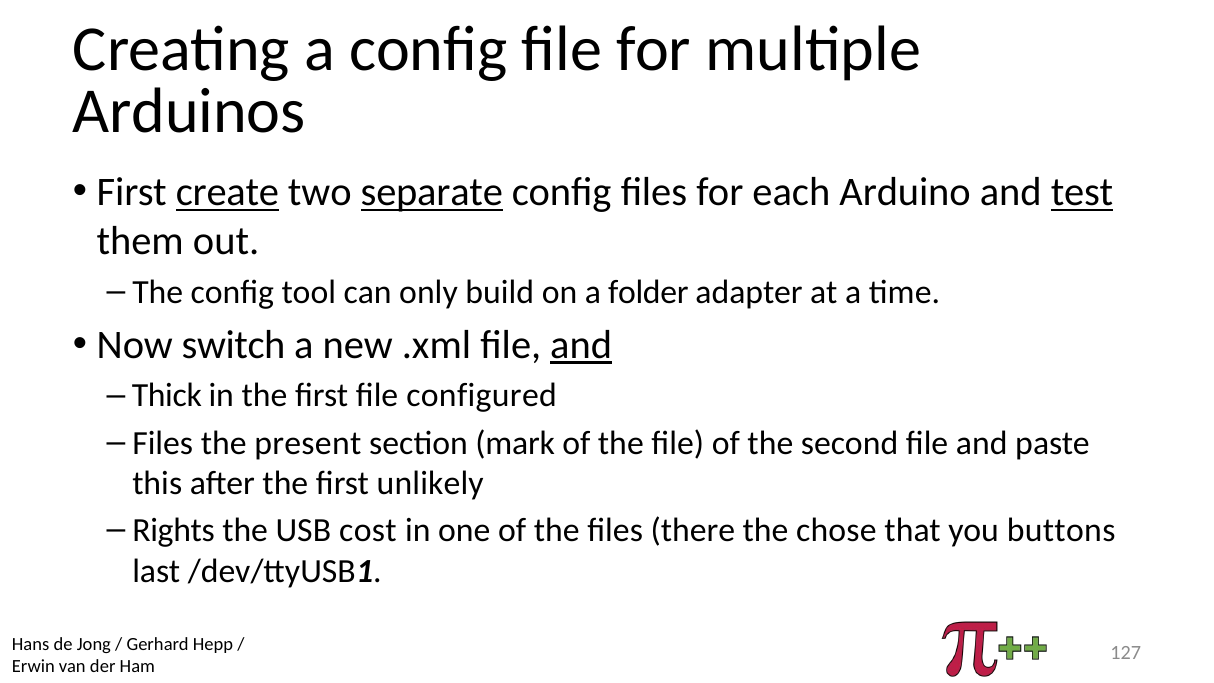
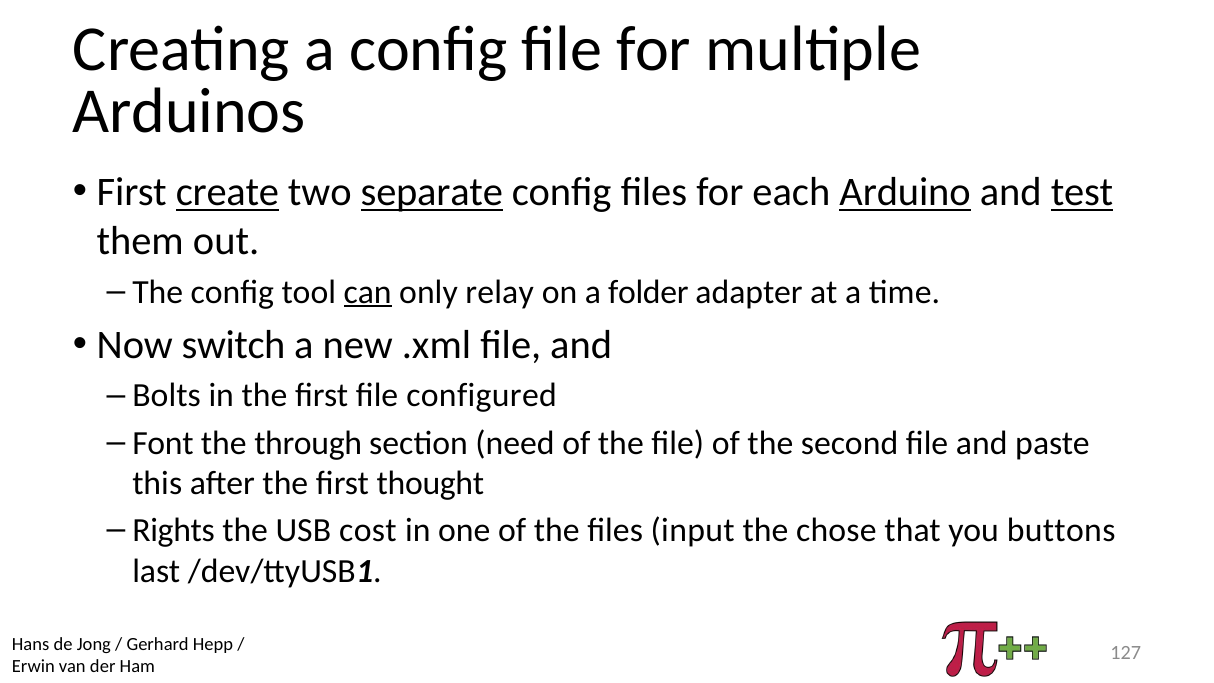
Arduino underline: none -> present (905, 193)
can underline: none -> present (368, 292)
build: build -> relay (500, 292)
and underline: present -> none (581, 345)
Thick: Thick -> Bolts (167, 396)
Files: Files -> Font (163, 443)
present: present -> through (308, 443)
mark: mark -> need (515, 443)
unlikely: unlikely -> thought (430, 483)
there: there -> input (693, 531)
